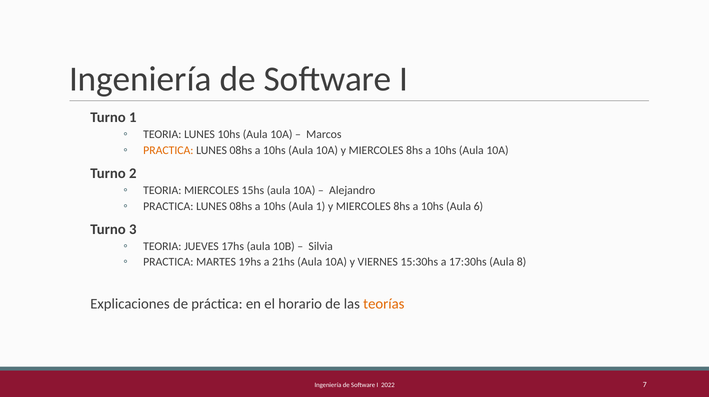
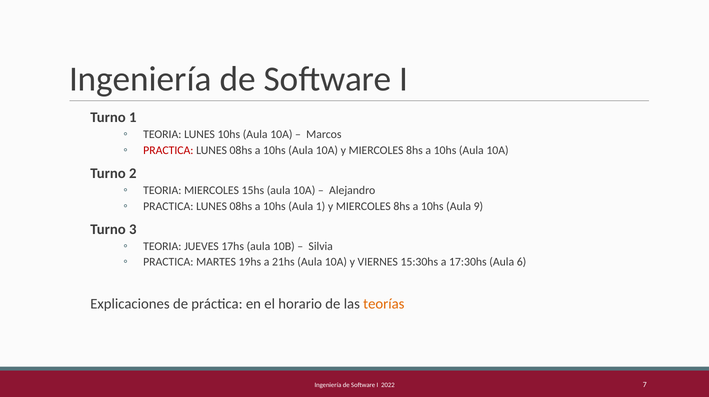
PRACTICA colour: orange -> red (168, 150)
6: 6 -> 9 (478, 206)
8: 8 -> 6 (522, 262)
